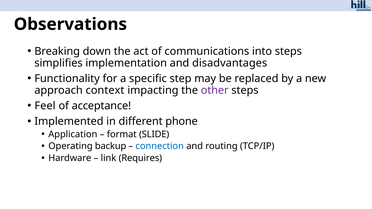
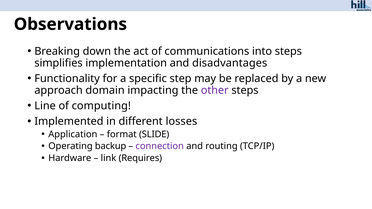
context: context -> domain (105, 90)
Feel: Feel -> Line (45, 106)
acceptance: acceptance -> computing (101, 106)
phone: phone -> losses (181, 122)
connection colour: blue -> purple (160, 146)
